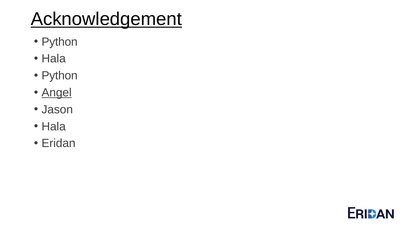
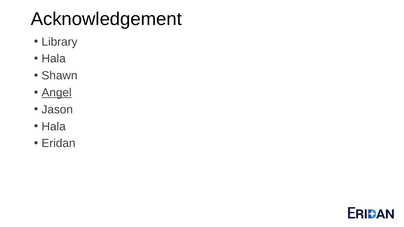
Acknowledgement underline: present -> none (106, 19)
Python: Python -> Library (60, 42)
Python: Python -> Shawn (60, 76)
